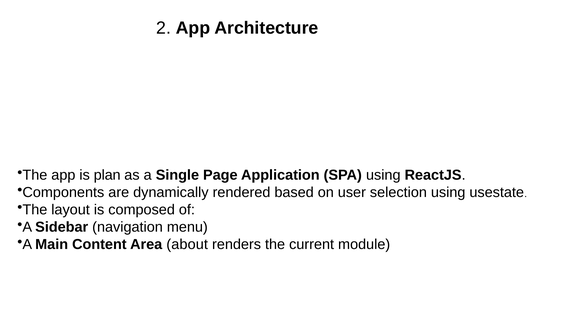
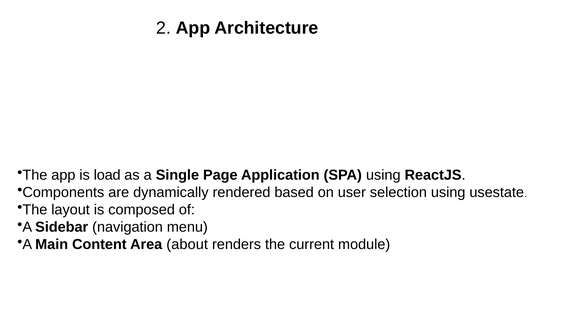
plan: plan -> load (107, 175)
